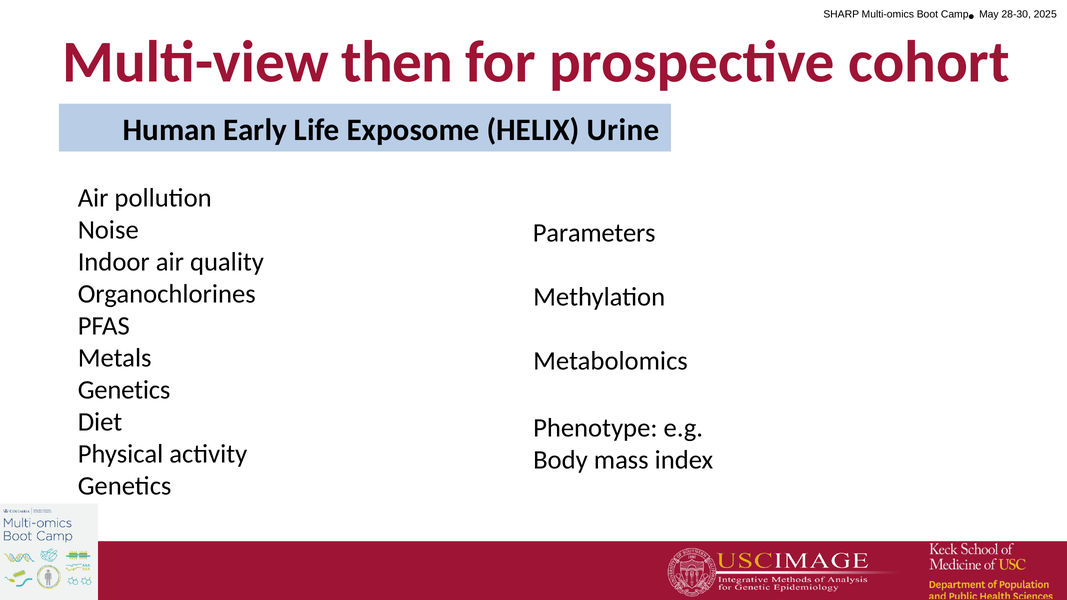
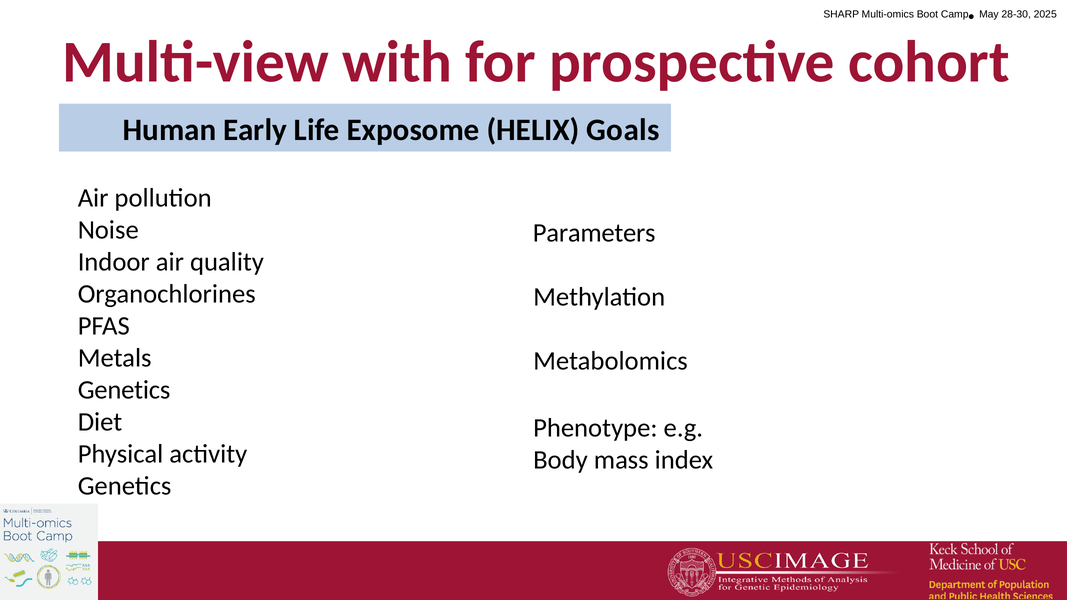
then: then -> with (397, 62)
Urine: Urine -> Goals (623, 130)
